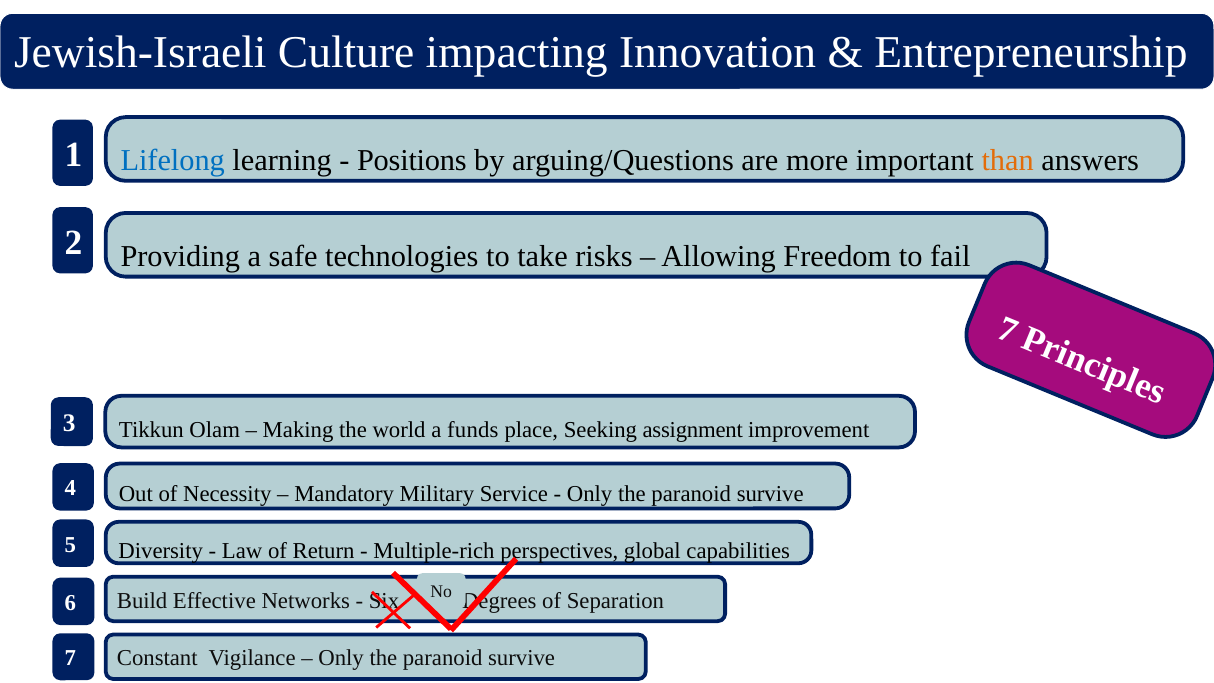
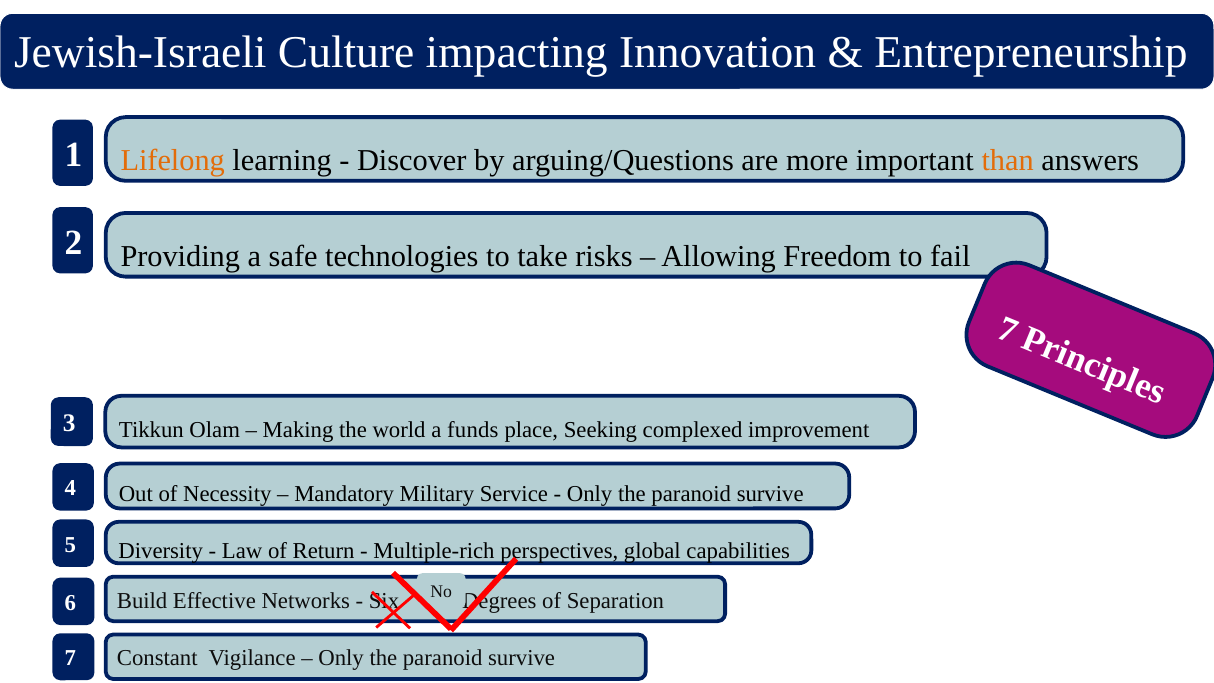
Lifelong colour: blue -> orange (173, 160)
Positions: Positions -> Discover (412, 160)
assignment: assignment -> complexed (693, 430)
